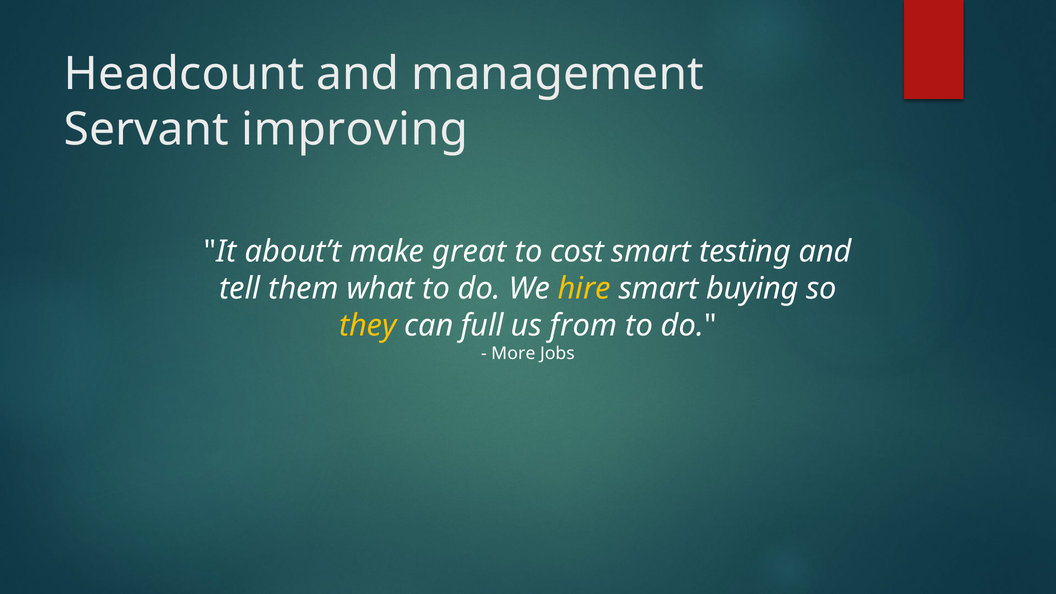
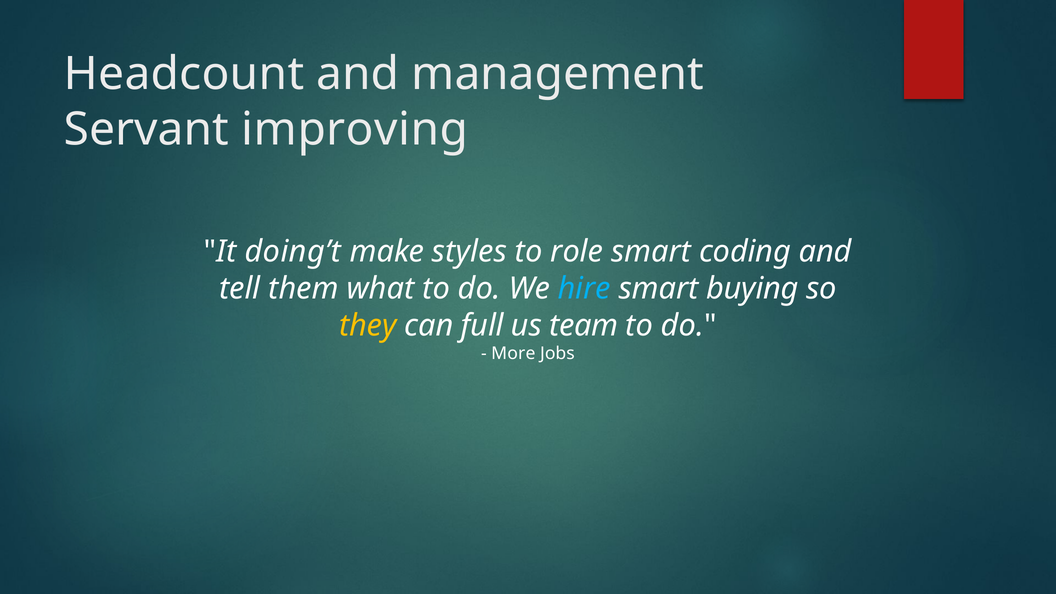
about’t: about’t -> doing’t (293, 252)
great: great -> styles (469, 252)
cost: cost -> role (577, 252)
testing: testing -> coding (745, 252)
hire colour: yellow -> light blue (584, 289)
from: from -> team (584, 326)
